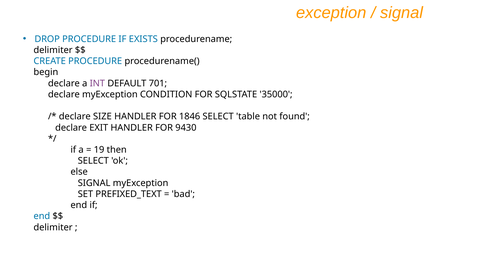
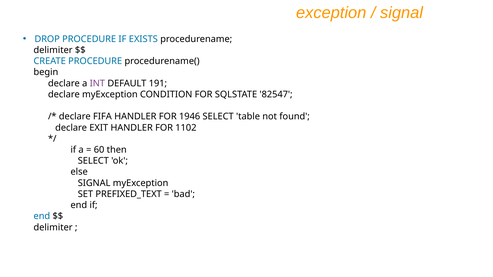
701: 701 -> 191 (158, 83)
35000: 35000 -> 82547 (276, 94)
SIZE: SIZE -> FIFA (102, 117)
1846: 1846 -> 1946 (190, 117)
9430: 9430 -> 1102 (186, 128)
19: 19 -> 60 (99, 150)
